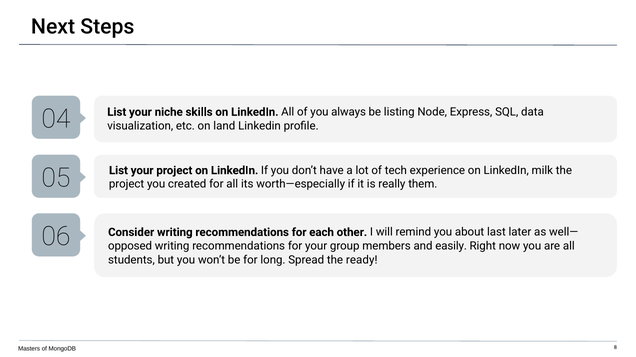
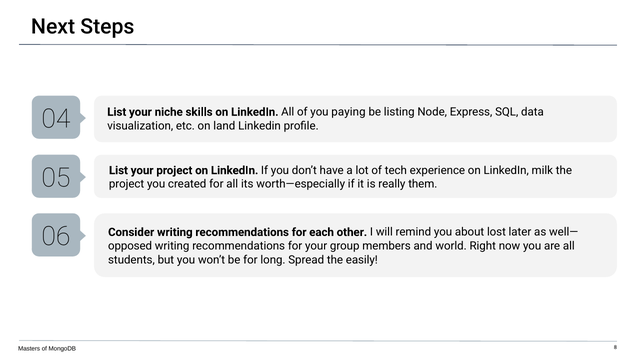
always: always -> paying (348, 112)
last: last -> lost (496, 233)
easily: easily -> world (451, 246)
ready: ready -> easily (362, 260)
